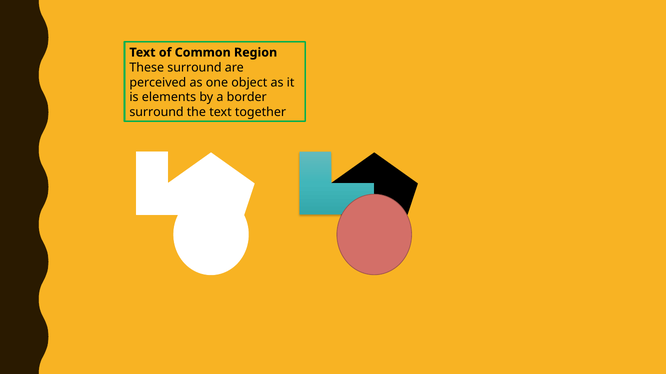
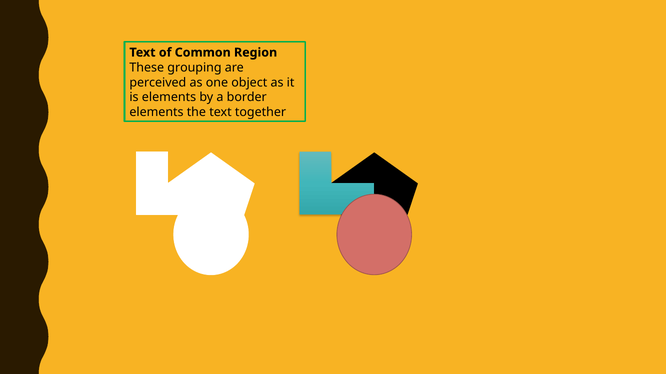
These surround: surround -> grouping (194, 68)
surround: surround -> elements (156, 113)
